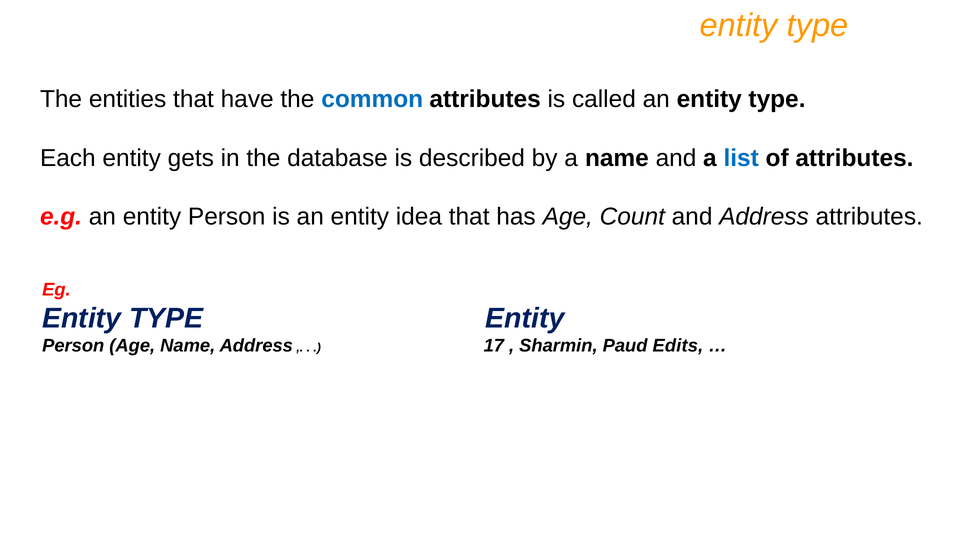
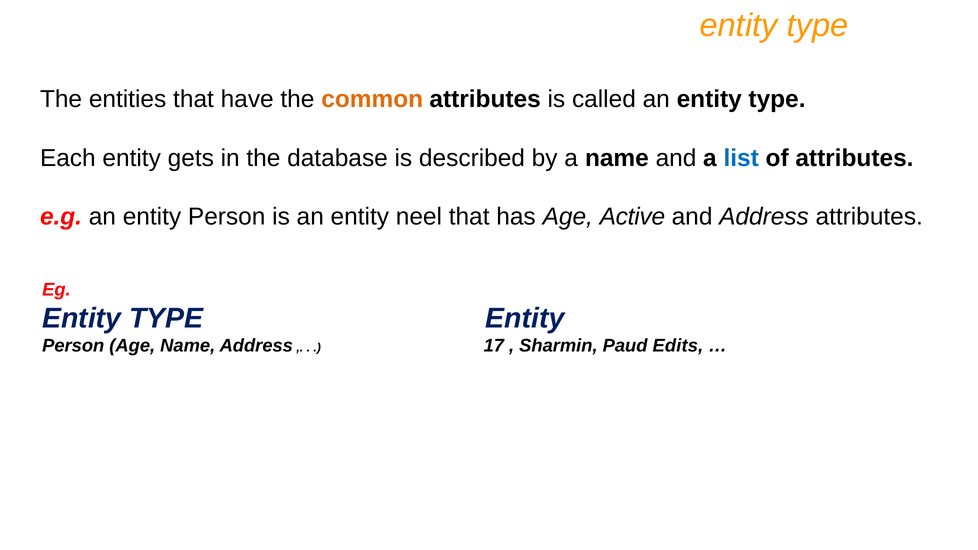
common colour: blue -> orange (372, 99)
idea: idea -> neel (419, 217)
Count: Count -> Active (632, 217)
